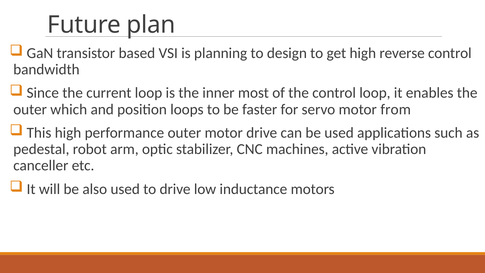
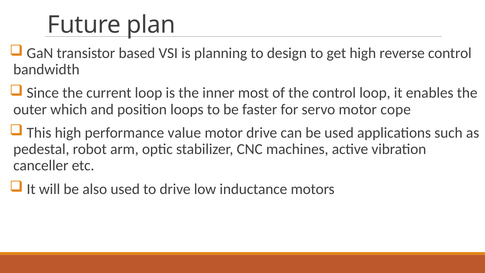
from: from -> cope (396, 109)
performance outer: outer -> value (184, 133)
